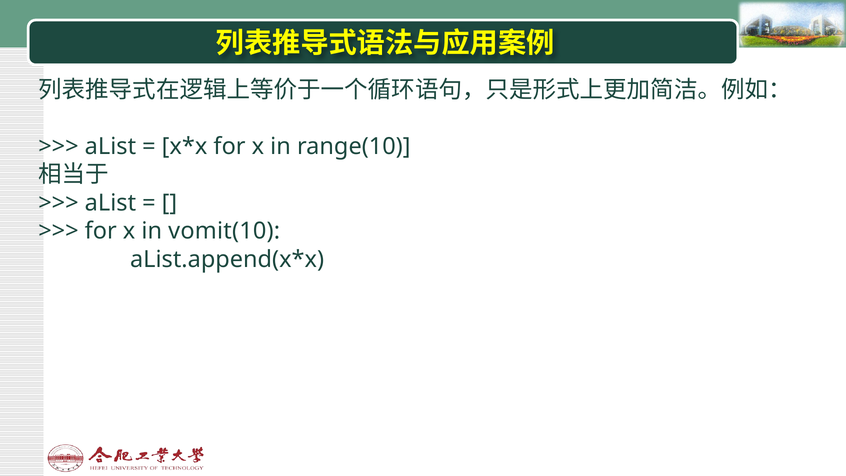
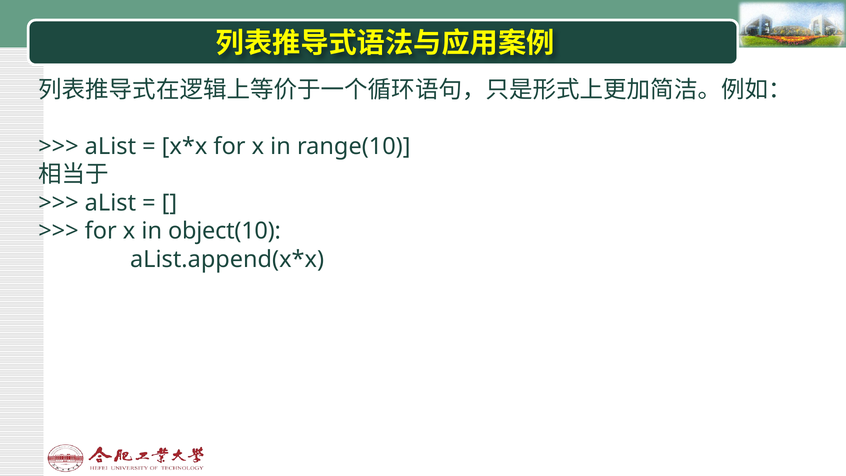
vomit(10: vomit(10 -> object(10 (224, 231)
